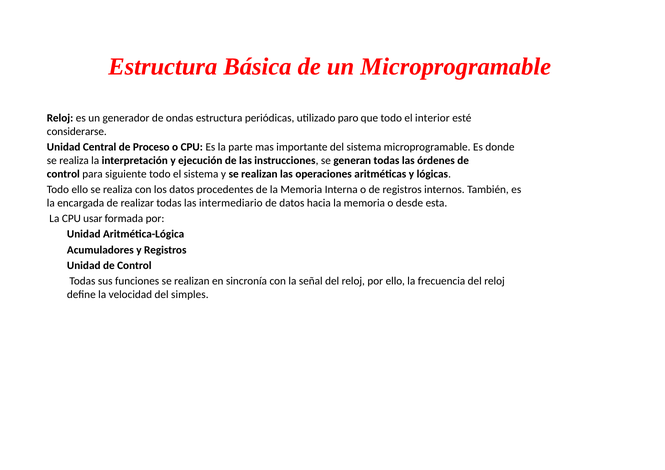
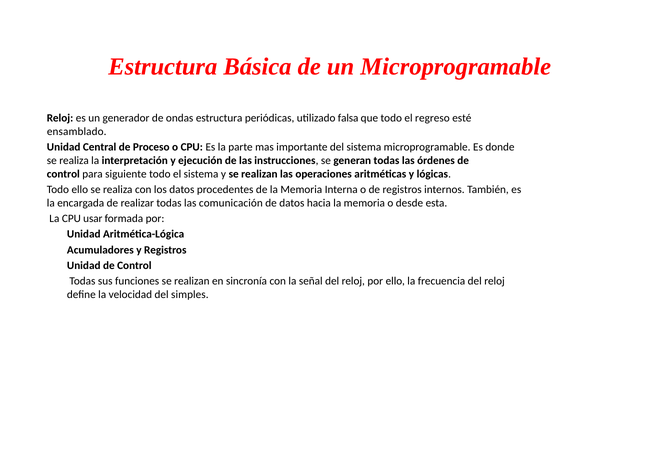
paro: paro -> falsa (348, 118)
interior: interior -> regreso (432, 118)
considerarse: considerarse -> ensamblado (77, 132)
intermediario: intermediario -> comunicación (231, 203)
